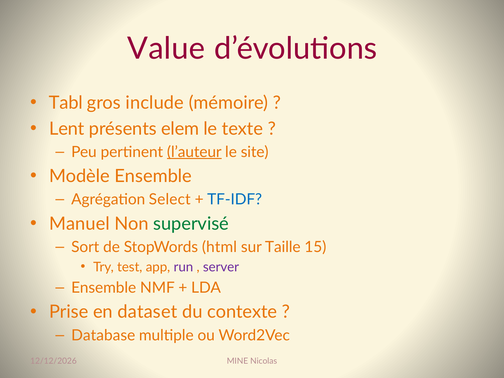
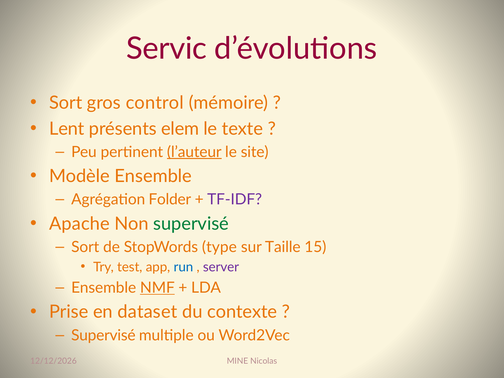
Value: Value -> Servic (167, 49)
Tabl: Tabl -> Sort (66, 103)
include: include -> control (155, 103)
Select: Select -> Folder (170, 200)
TF-IDF colour: blue -> purple (235, 200)
Manuel: Manuel -> Apache (79, 224)
html: html -> type (219, 247)
run colour: purple -> blue (183, 267)
NMF underline: none -> present (157, 288)
Database: Database -> Supervisé (103, 335)
